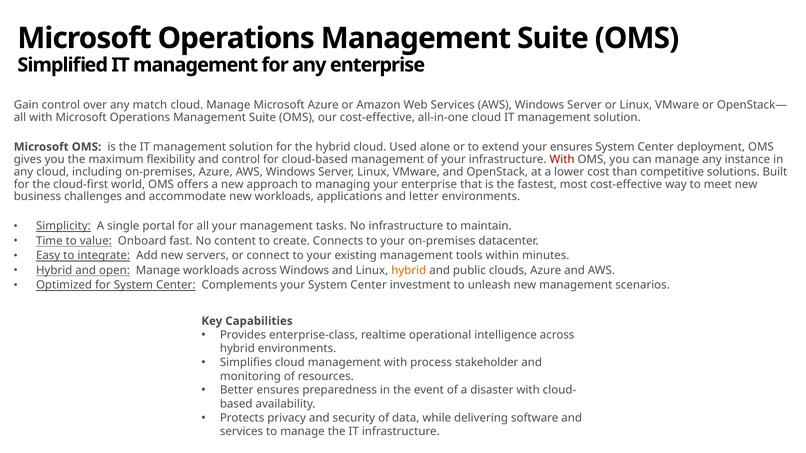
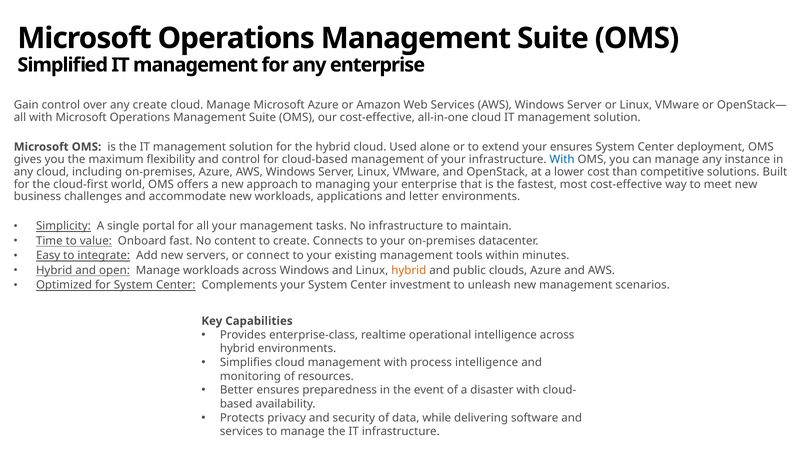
any match: match -> create (150, 105)
With colour: red -> blue (562, 159)
process stakeholder: stakeholder -> intelligence (487, 363)
